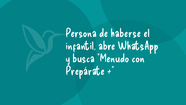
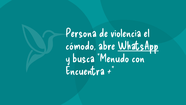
haberse: haberse -> violencia (126, 33)
infantil: infantil -> cómodo (81, 46)
WhatsApp underline: none -> present (138, 46)
Prepárate: Prepárate -> Encuentra (85, 71)
